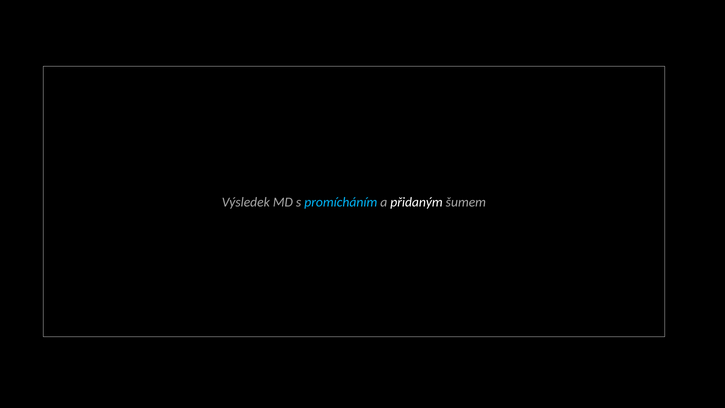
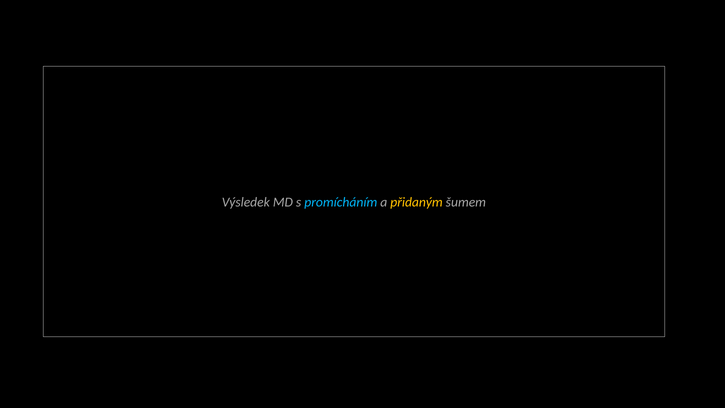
přidaným colour: white -> yellow (417, 202)
